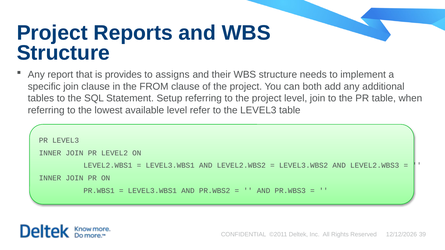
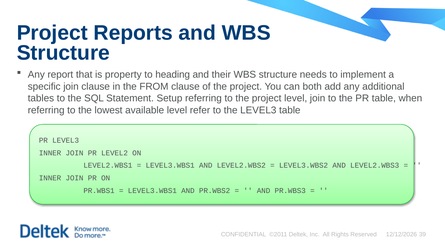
provides: provides -> property (123, 75)
assigns: assigns -> heading (173, 75)
